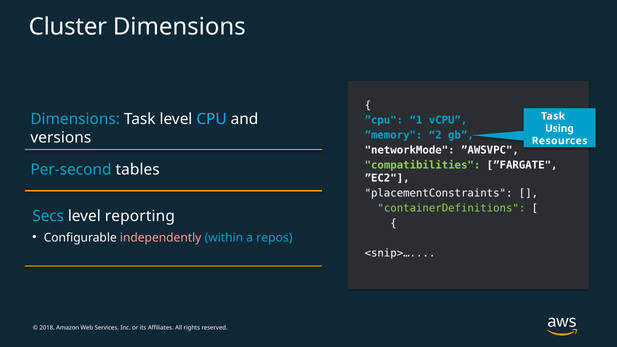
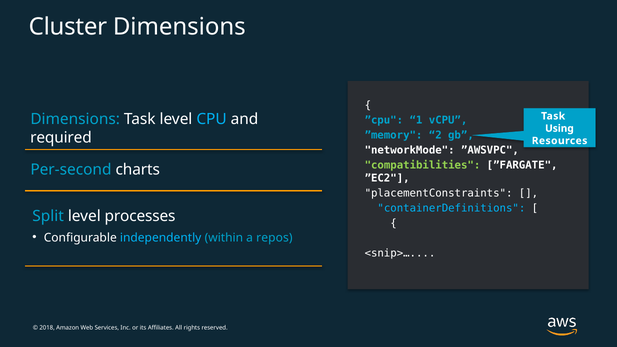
versions: versions -> required (61, 138)
tables: tables -> charts (138, 170)
containerDefinitions colour: light green -> light blue (451, 208)
Secs: Secs -> Split (48, 216)
reporting: reporting -> processes (140, 216)
independently colour: pink -> light blue (161, 238)
